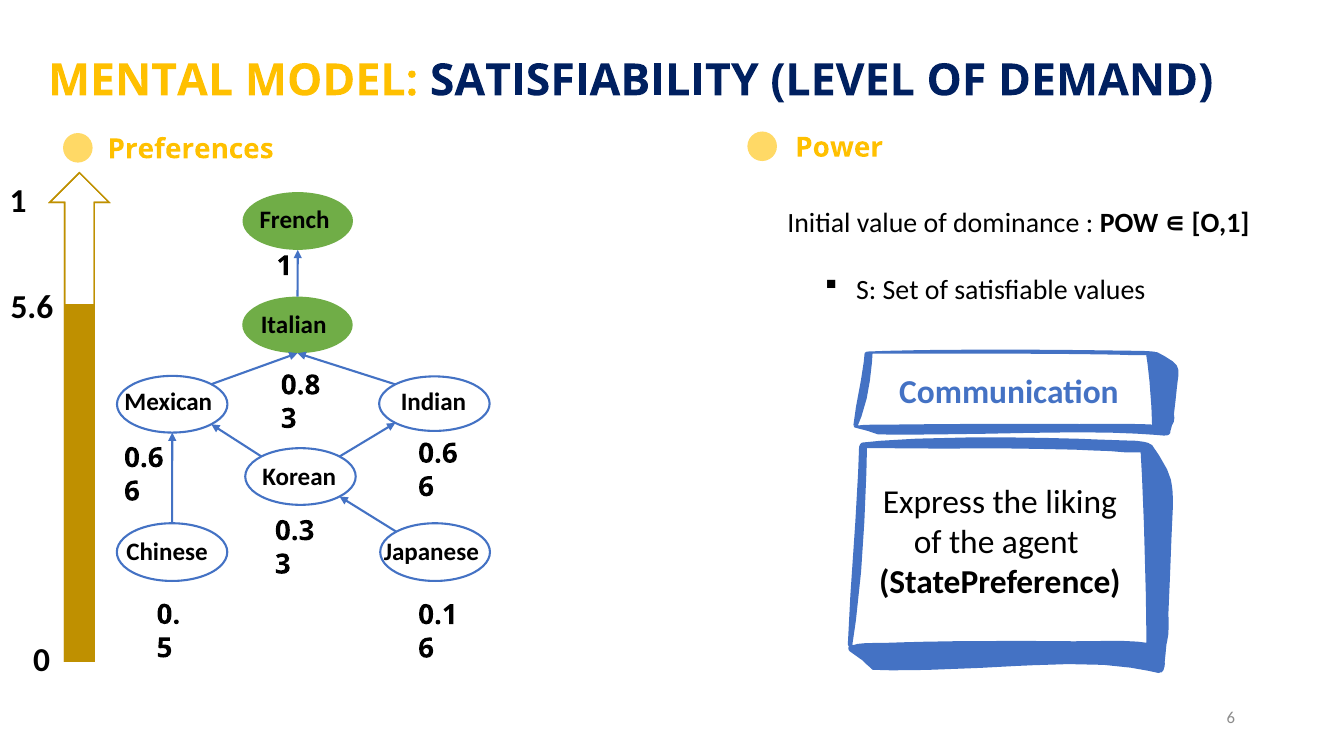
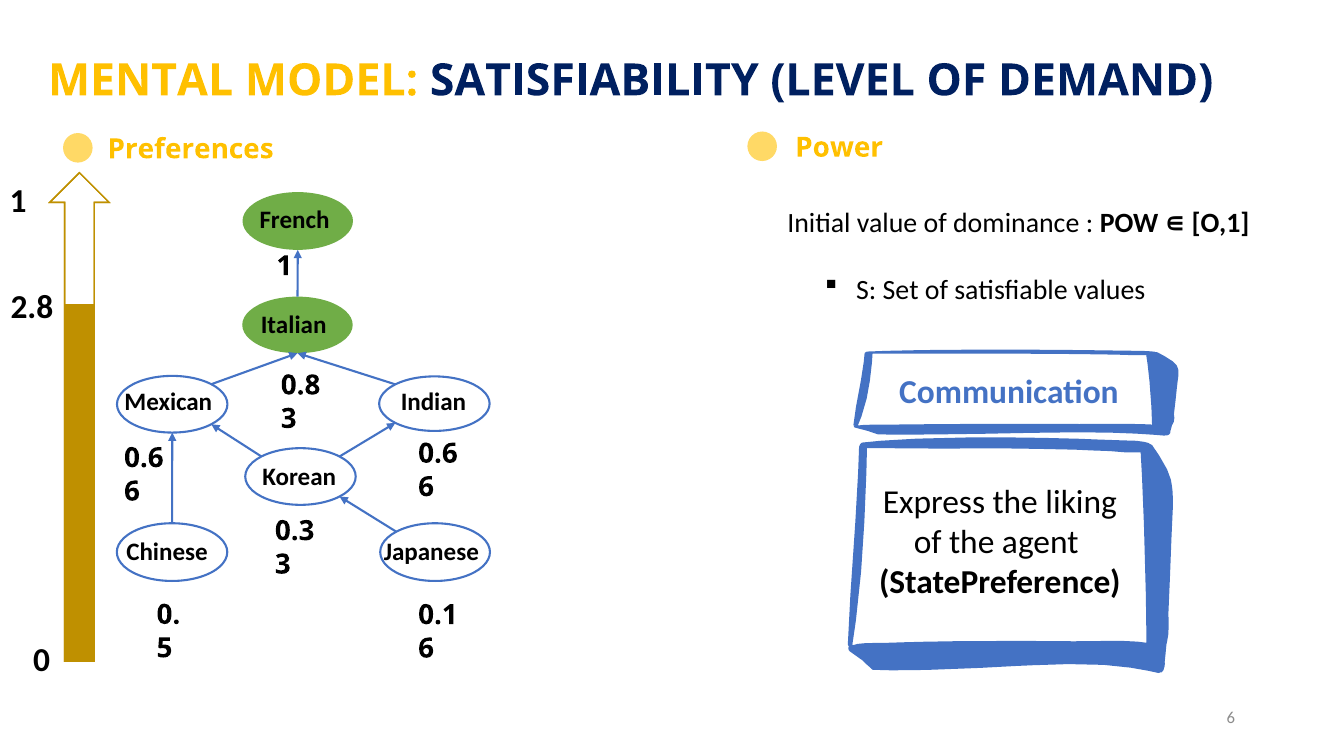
5.6: 5.6 -> 2.8 (32, 308)
